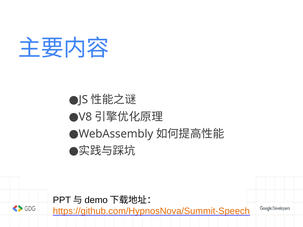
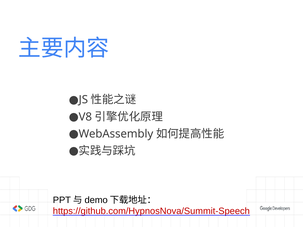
https://github.com/HypnosNova/Summit-Speech colour: orange -> red (151, 211)
